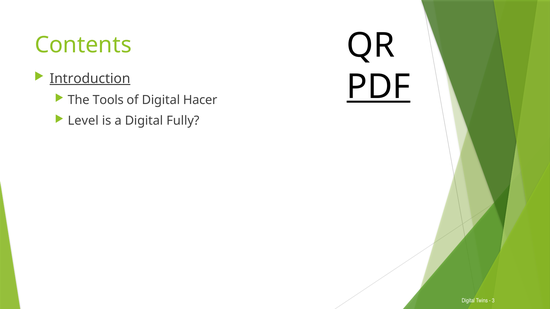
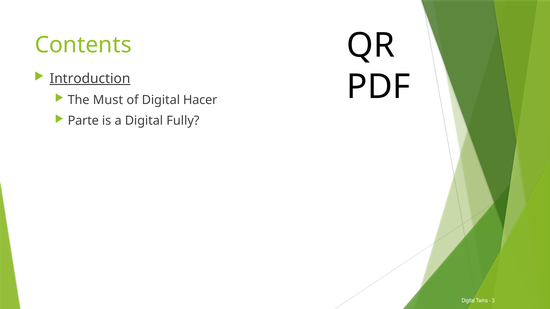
PDF underline: present -> none (378, 87)
Tools: Tools -> Must (108, 100)
Level: Level -> Parte (83, 121)
